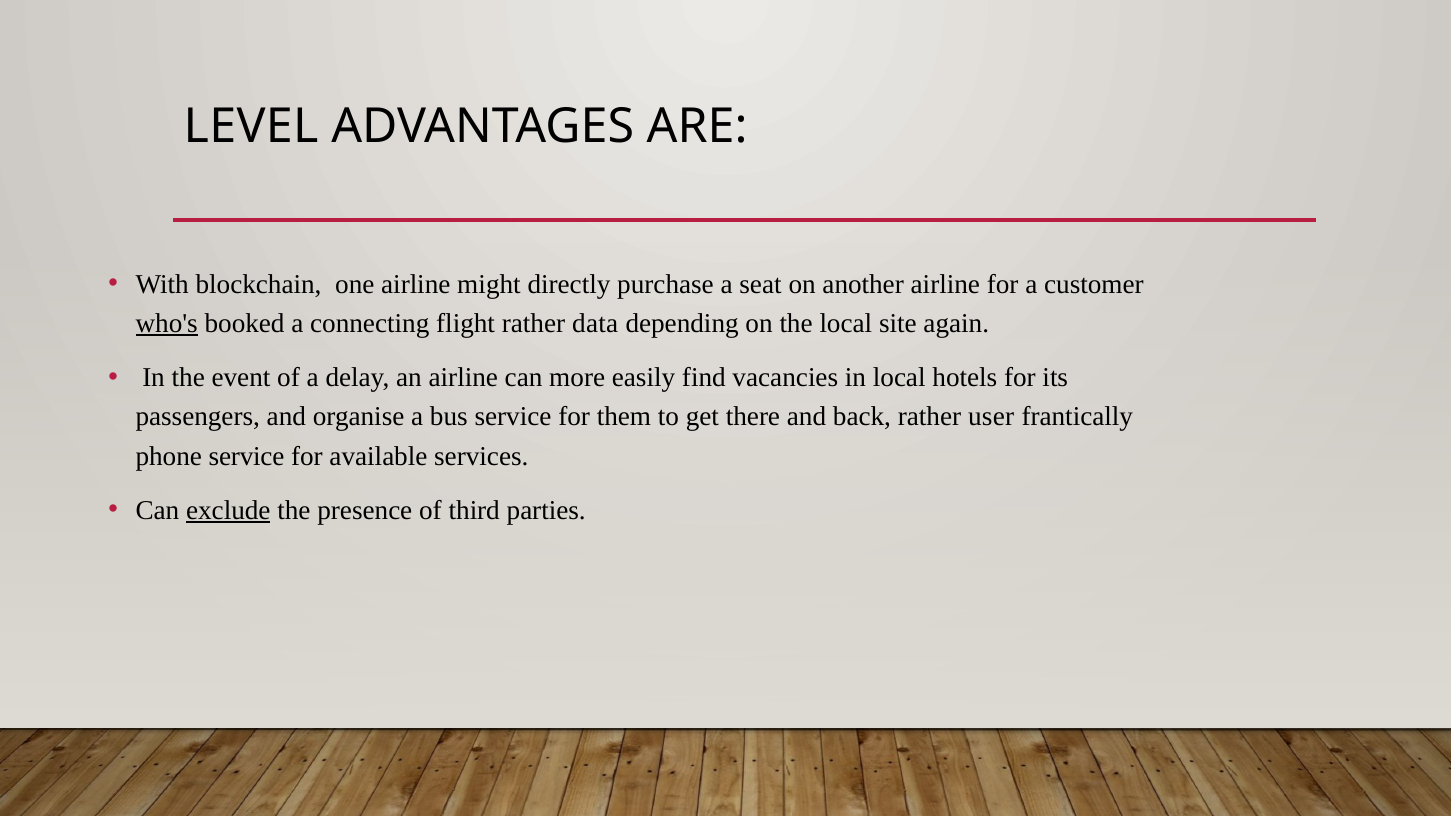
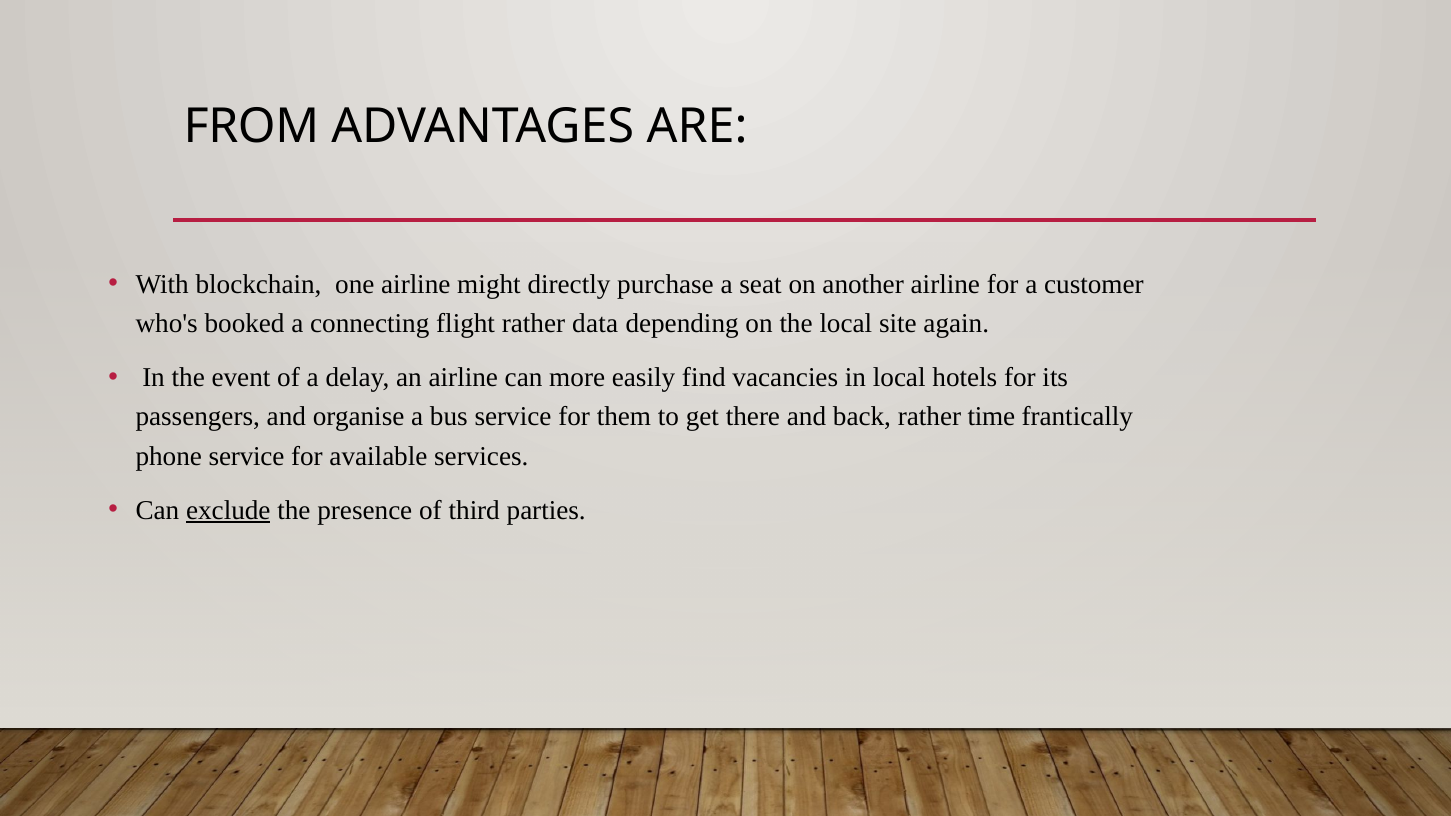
LEVEL: LEVEL -> FROM (251, 127)
who's underline: present -> none (167, 324)
user: user -> time (991, 417)
